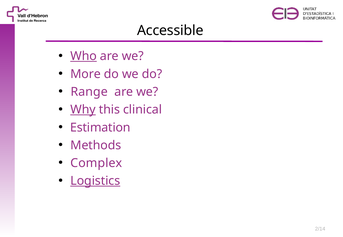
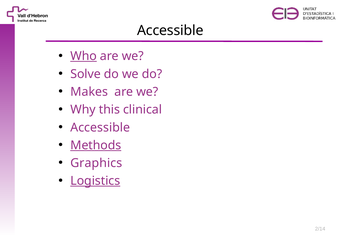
More: More -> Solve (86, 74)
Range: Range -> Makes (89, 92)
Why underline: present -> none (83, 110)
Estimation: Estimation -> Accessible (100, 128)
Methods underline: none -> present (96, 146)
Complex: Complex -> Graphics (96, 163)
